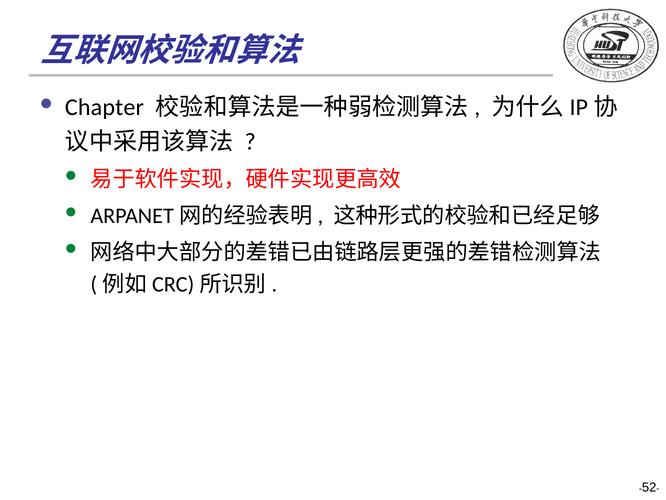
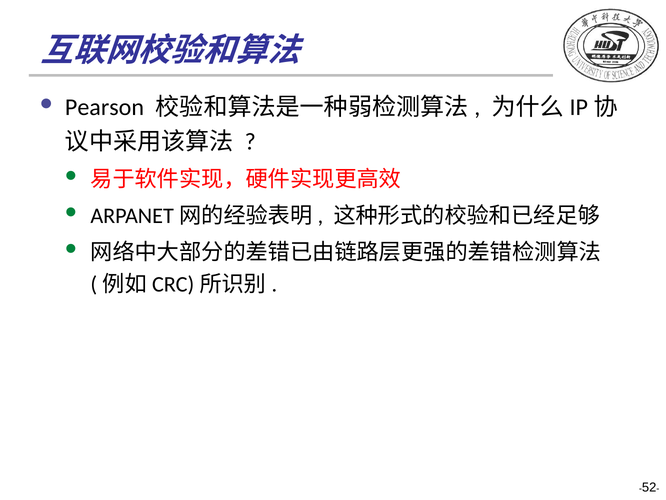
Chapter: Chapter -> Pearson (105, 107)
